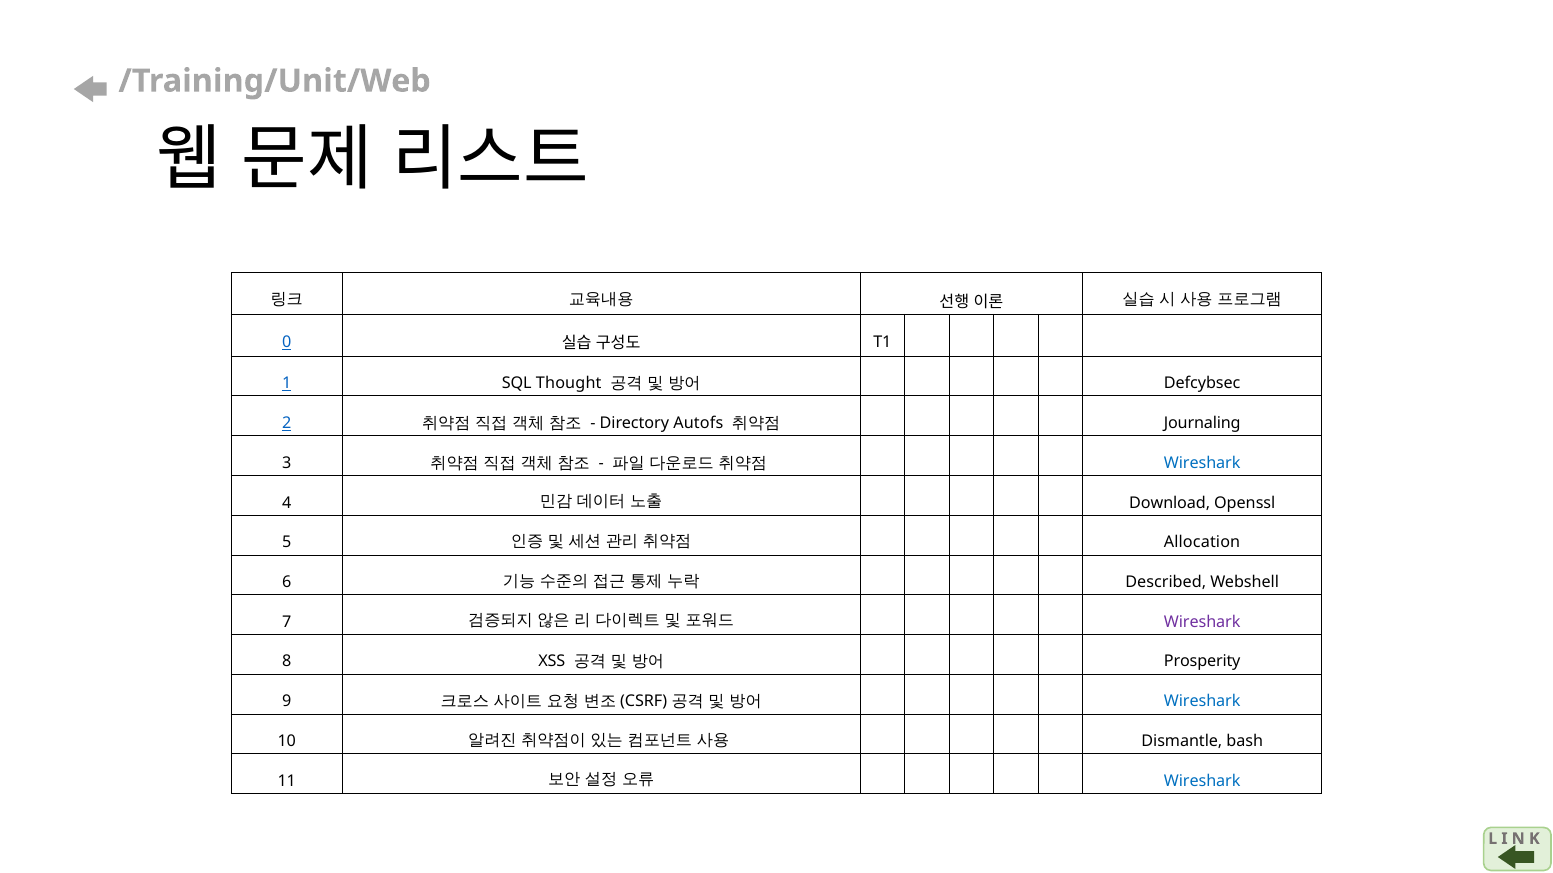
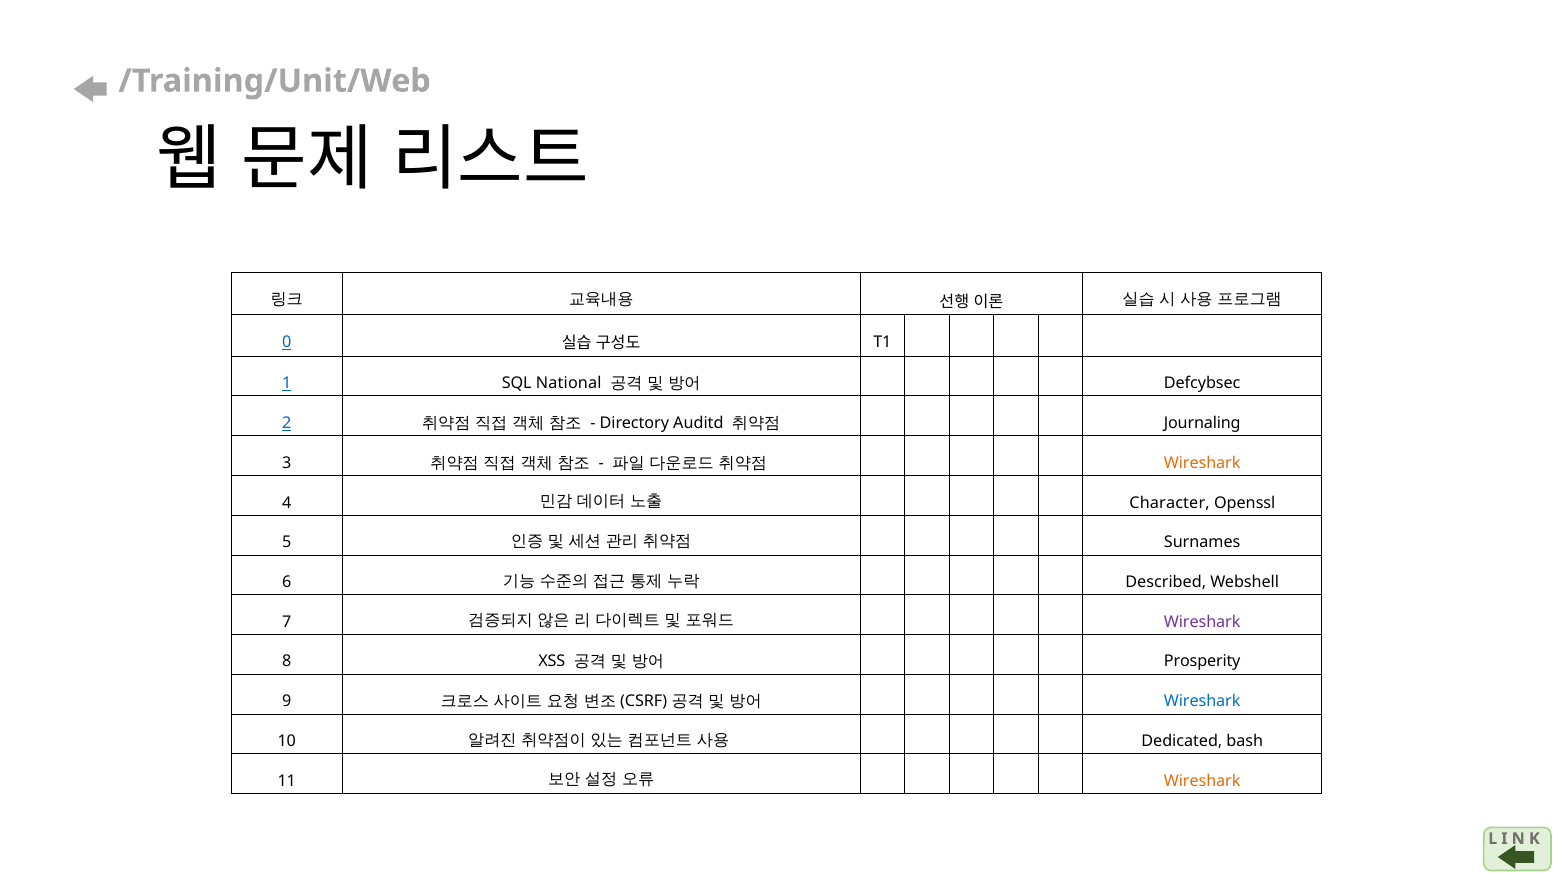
Thought: Thought -> National (569, 383)
Autofs: Autofs -> Auditd (698, 423)
Wireshark colour: blue -> orange (1202, 463)
Download: Download -> Character (1170, 503)
Allocation: Allocation -> Surnames (1202, 543)
Dismantle: Dismantle -> Dedicated (1182, 742)
Wireshark colour: blue -> orange (1202, 781)
